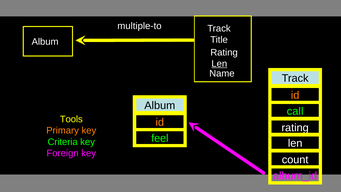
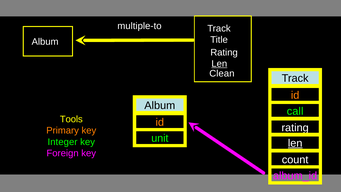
Name: Name -> Clean (222, 74)
feel: feel -> unit (160, 138)
Criteria: Criteria -> Integer (63, 142)
len underline: none -> present (295, 143)
